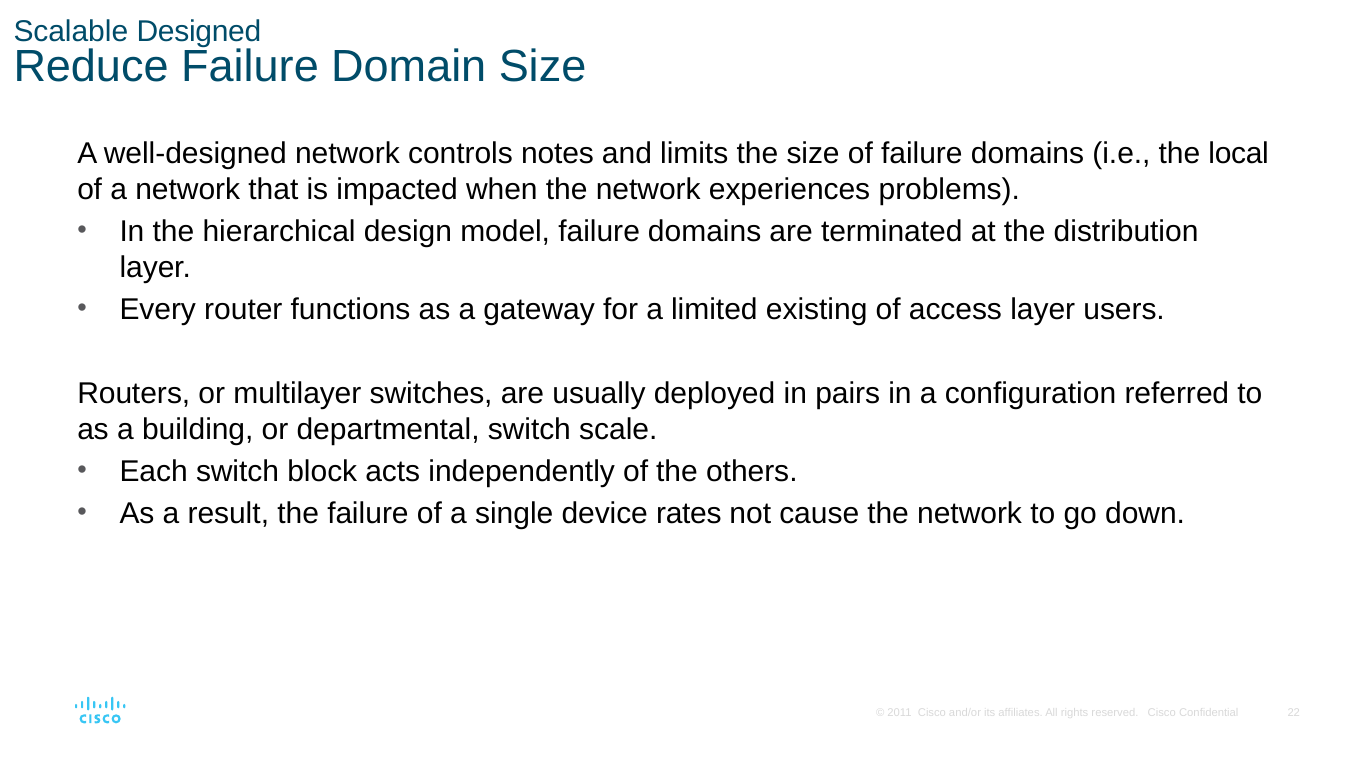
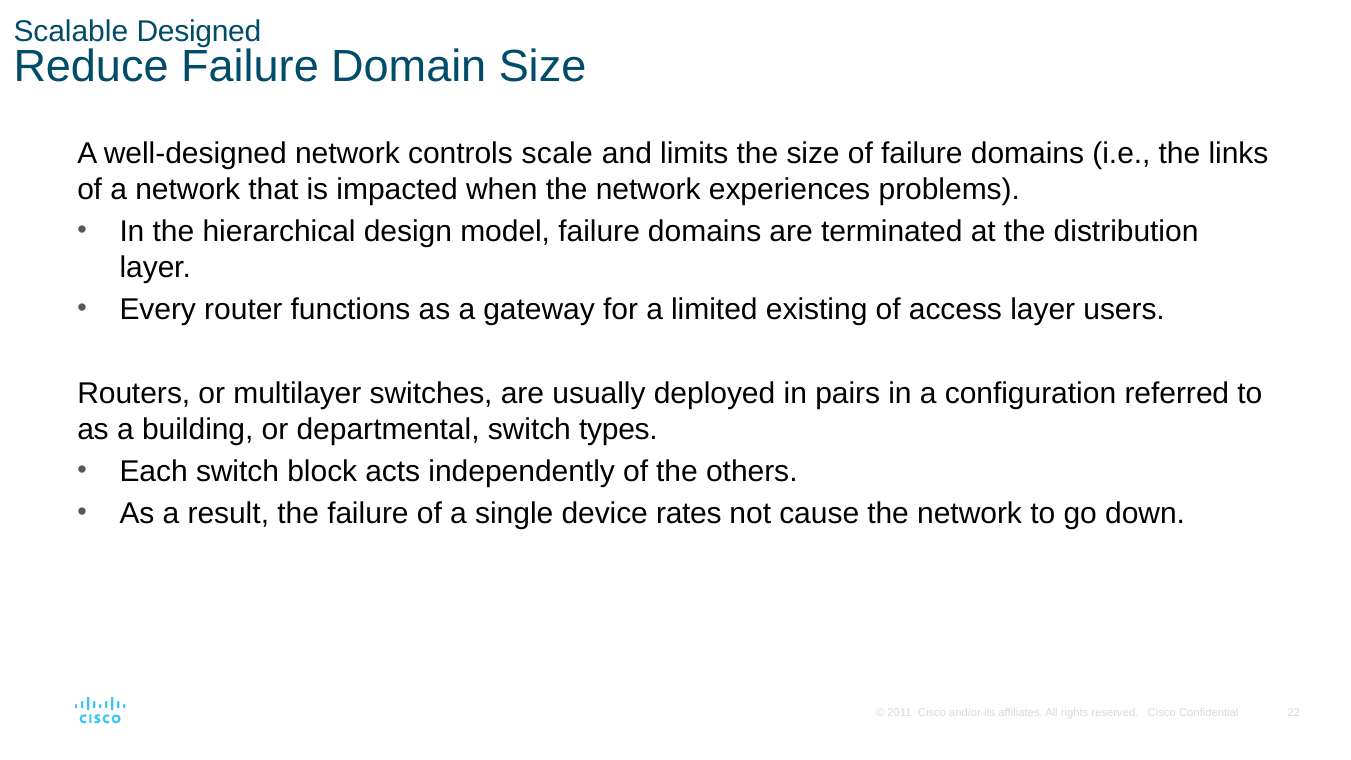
notes: notes -> scale (557, 153)
local: local -> links (1239, 153)
scale: scale -> types (618, 429)
